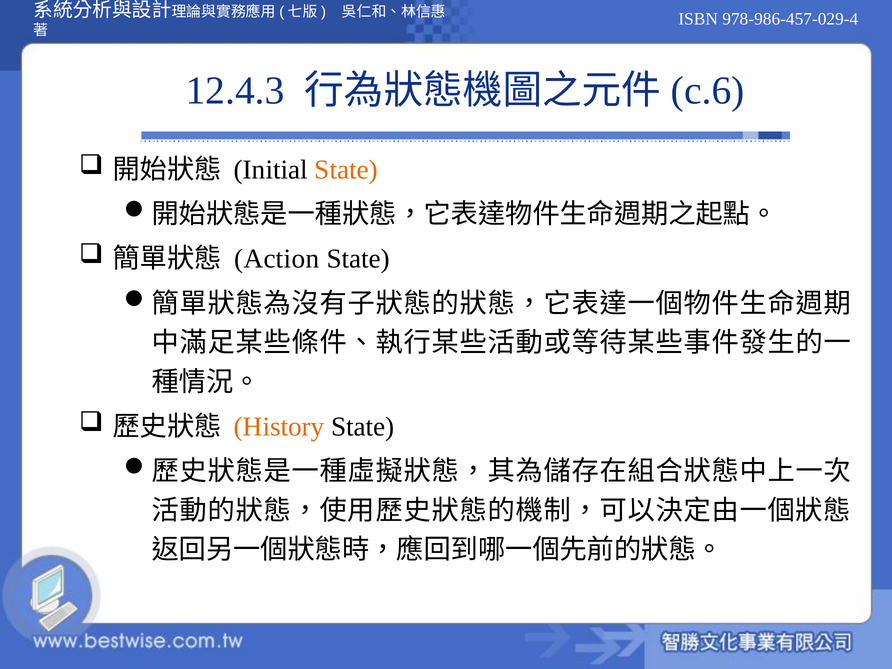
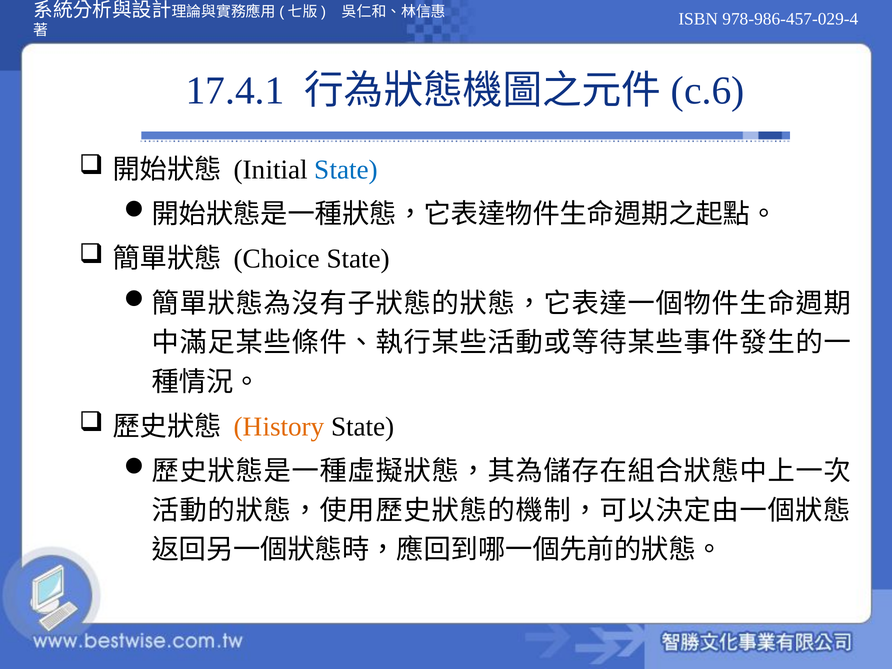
12.4.3: 12.4.3 -> 17.4.1 (235, 90)
State colour: orange -> blue (346, 170)
Action: Action -> Choice (277, 259)
